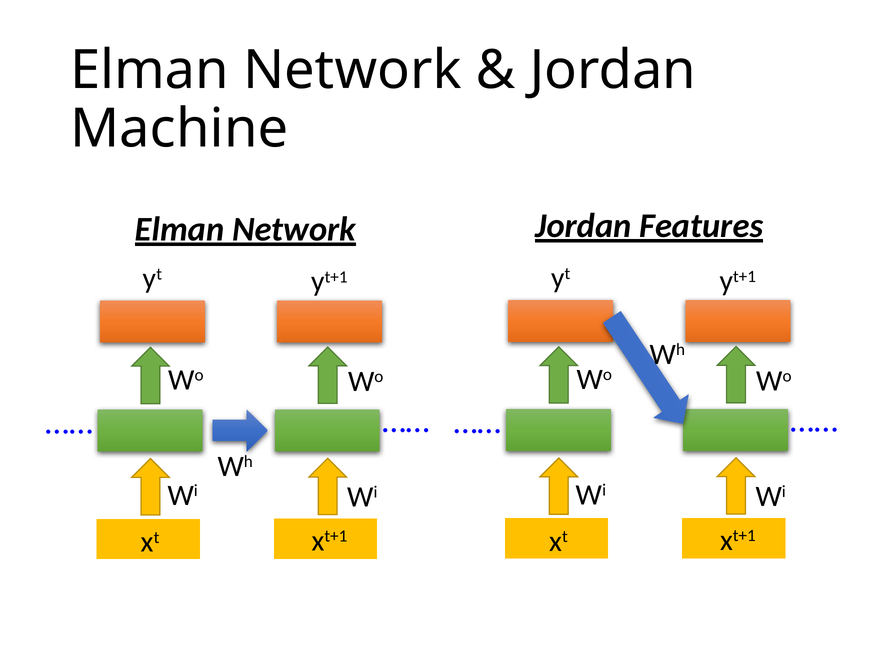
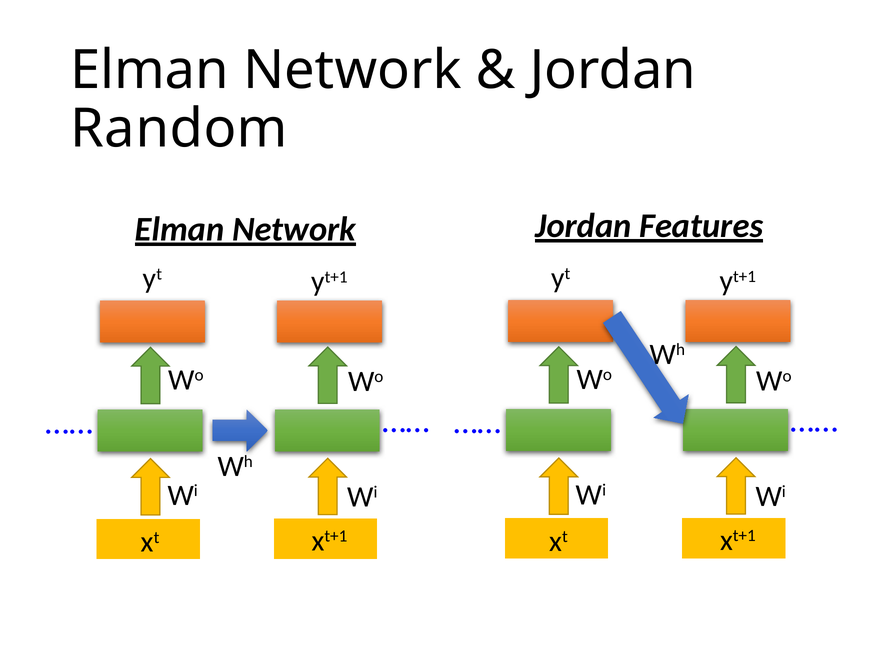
Machine: Machine -> Random (179, 129)
